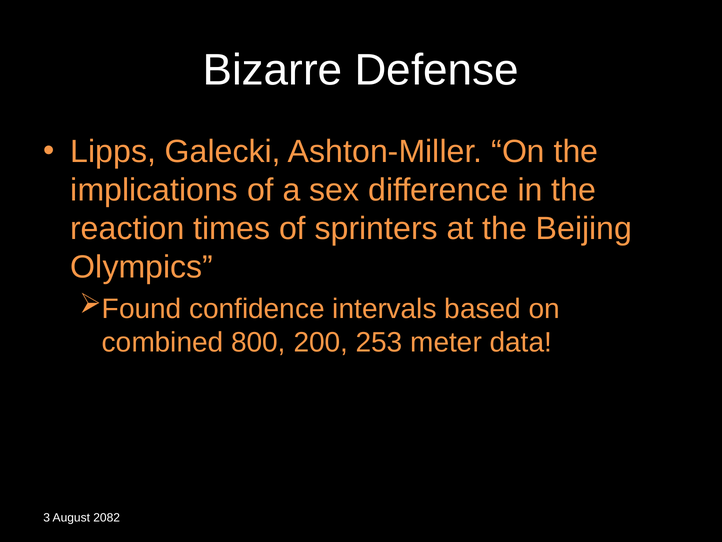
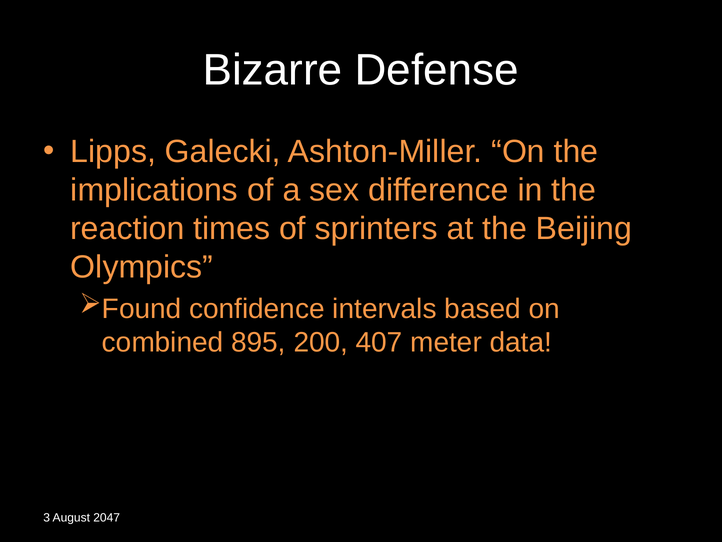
800: 800 -> 895 (259, 342)
253: 253 -> 407 (379, 342)
2082: 2082 -> 2047 (107, 517)
